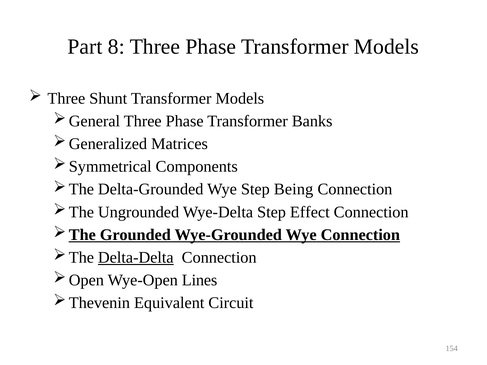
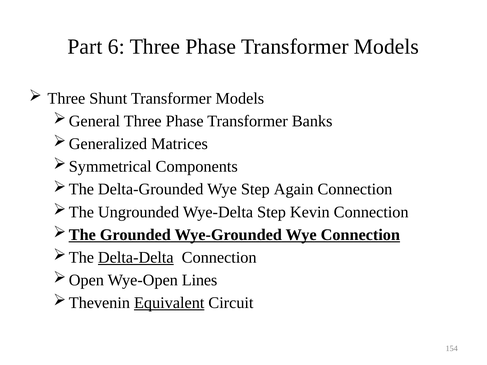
8: 8 -> 6 (116, 47)
Being: Being -> Again (294, 189)
Effect: Effect -> Kevin (310, 212)
Equivalent underline: none -> present (169, 303)
